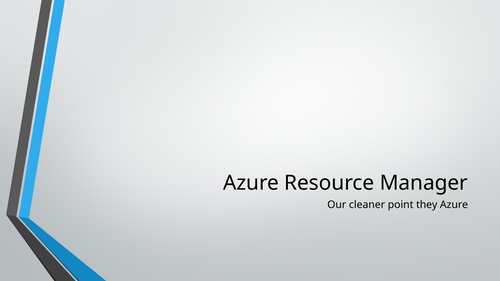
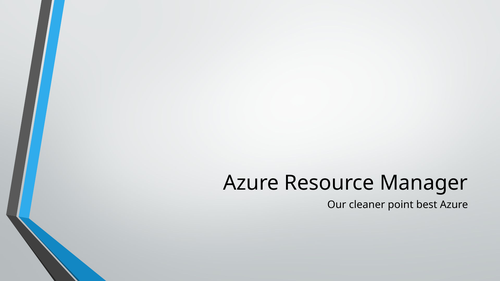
they: they -> best (427, 205)
